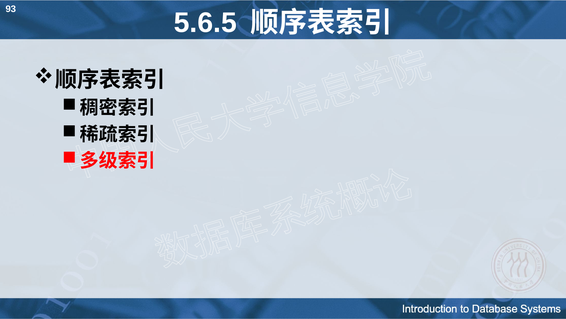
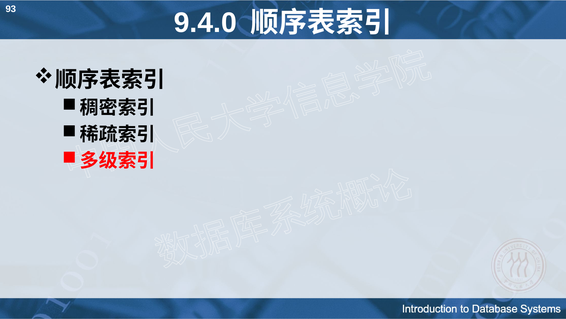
5.6.5: 5.6.5 -> 9.4.0 (205, 23)
